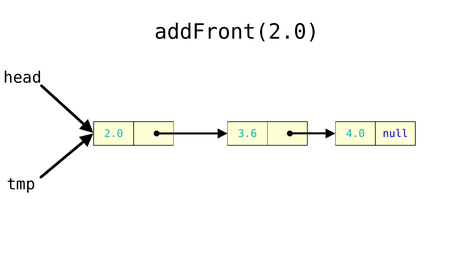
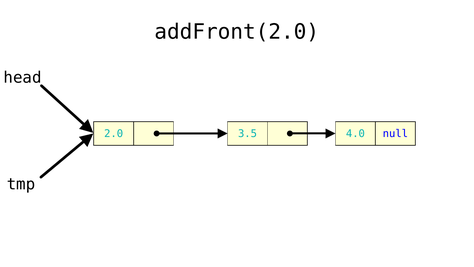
3.6: 3.6 -> 3.5 (247, 133)
